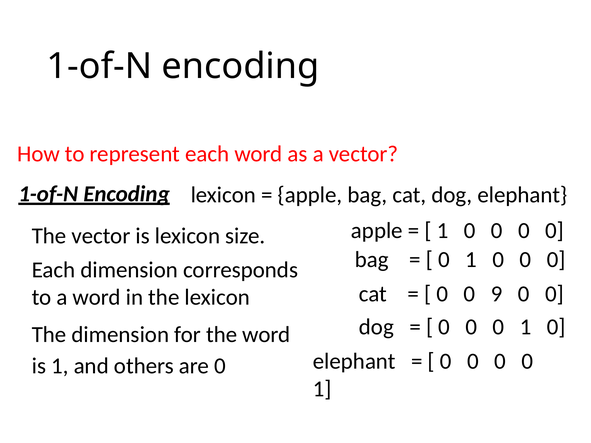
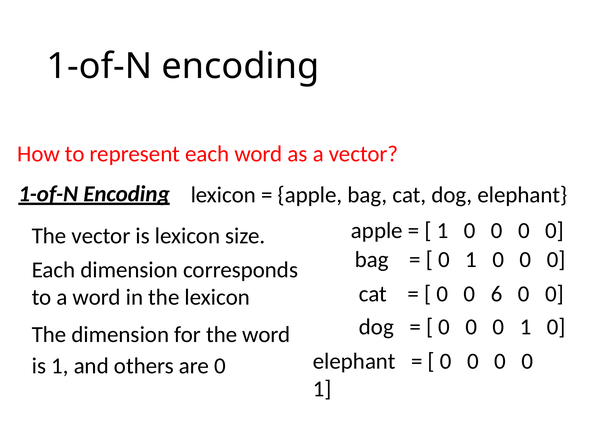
9: 9 -> 6 (497, 294)
